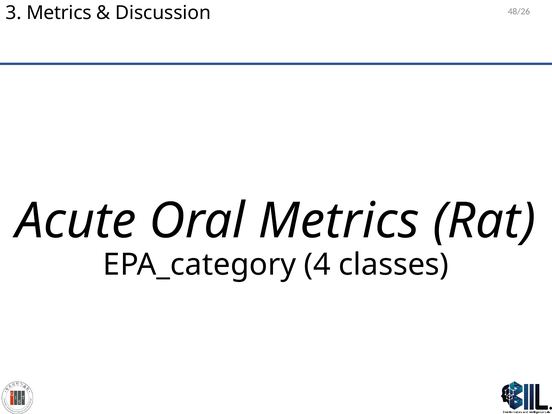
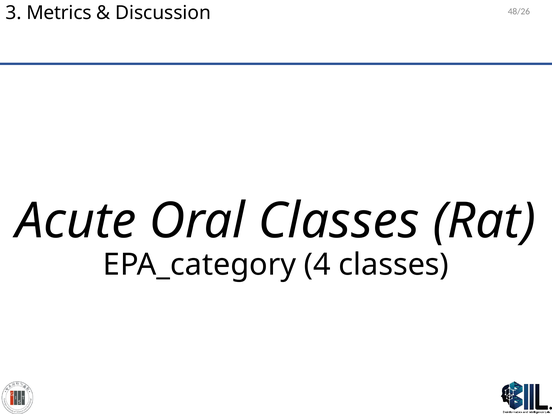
Oral Metrics: Metrics -> Classes (339, 221)
